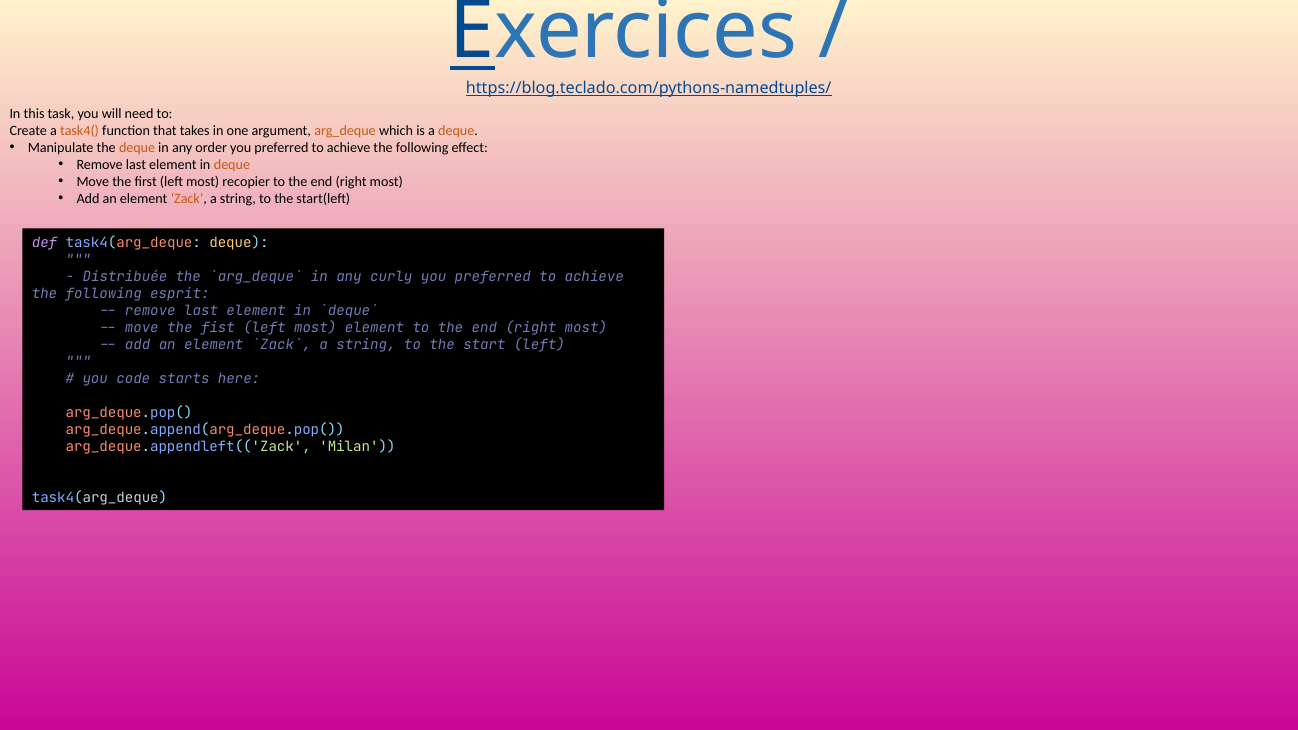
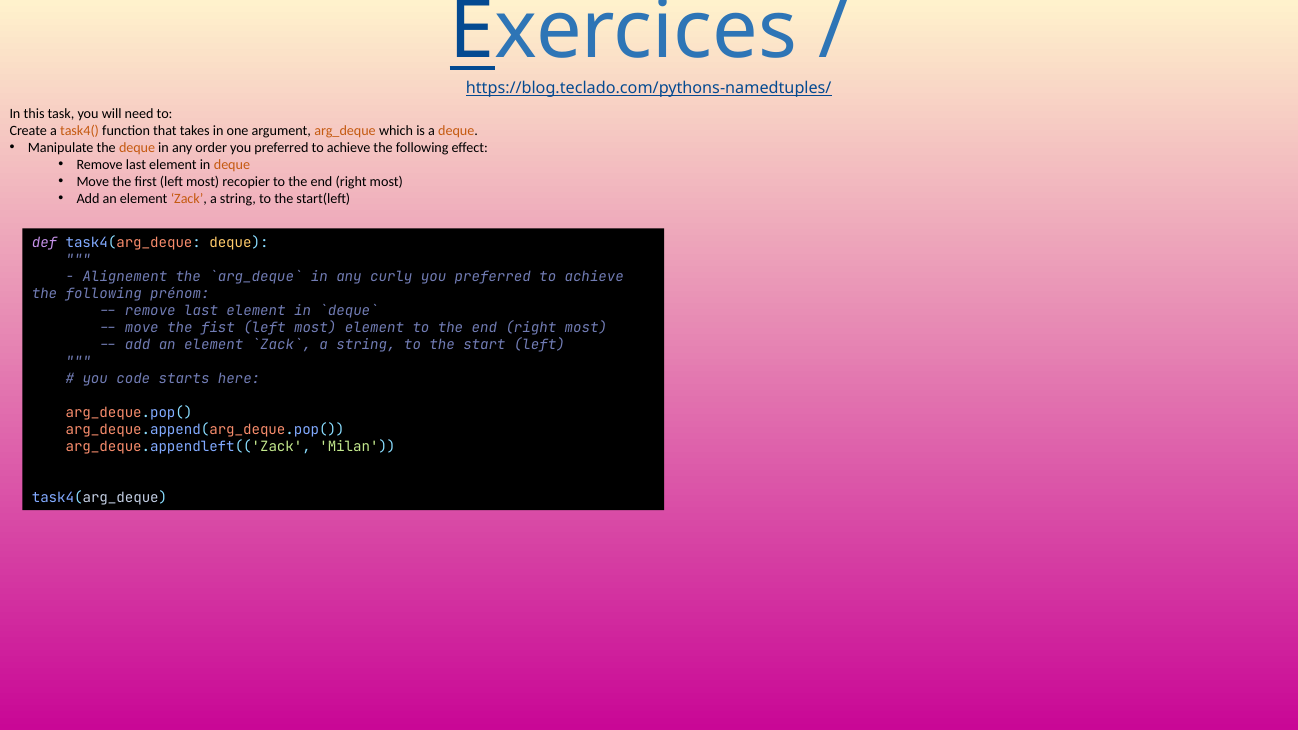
Distribuée: Distribuée -> Alignement (125, 277)
esprit: esprit -> prénom (180, 294)
